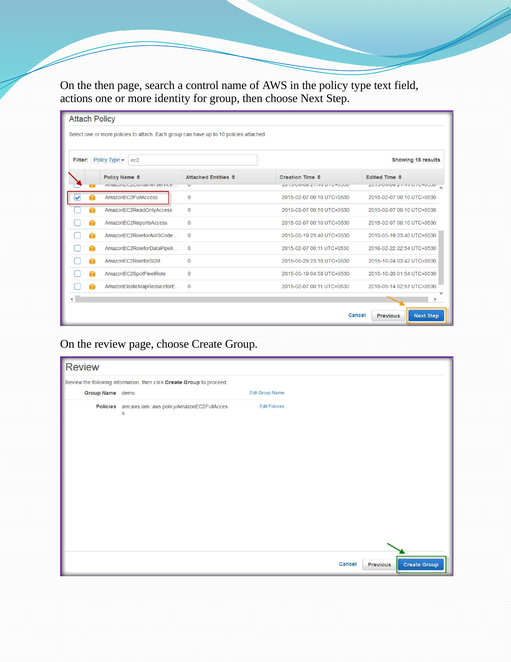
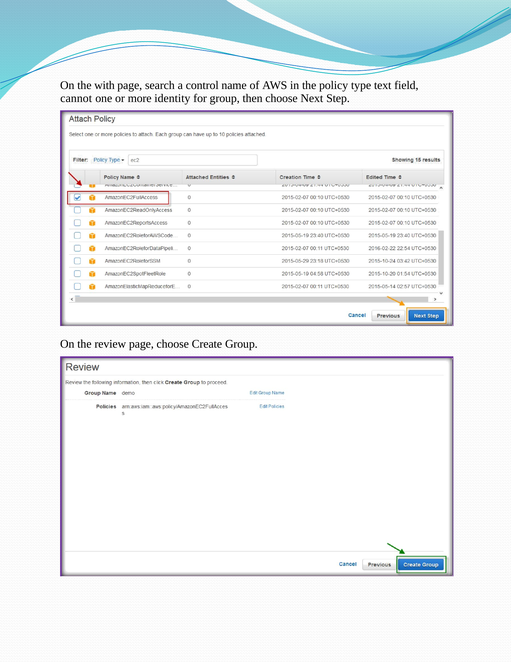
the then: then -> with (105, 85)
actions: actions -> cannot (76, 98)
